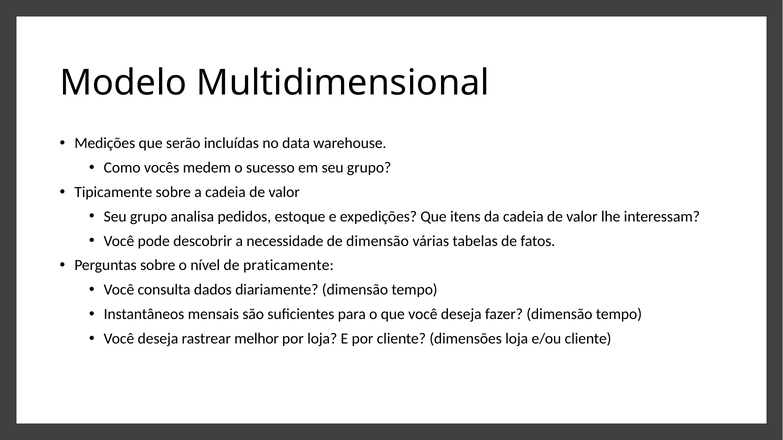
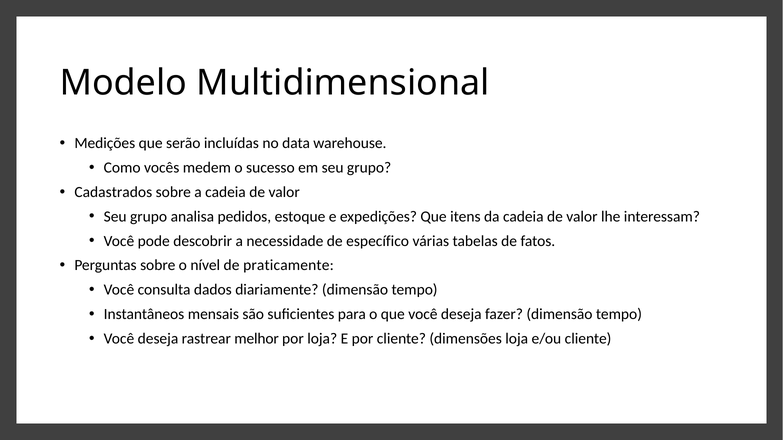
Tipicamente: Tipicamente -> Cadastrados (113, 192)
de dimensão: dimensão -> específico (378, 241)
